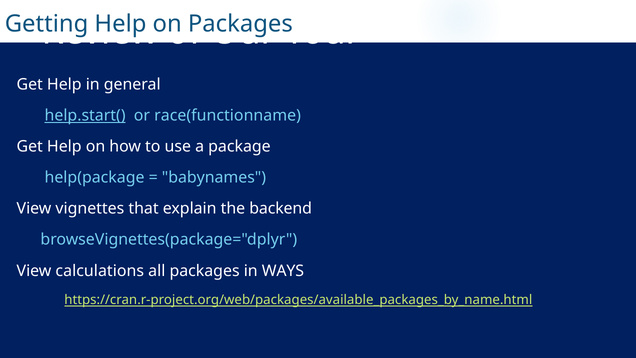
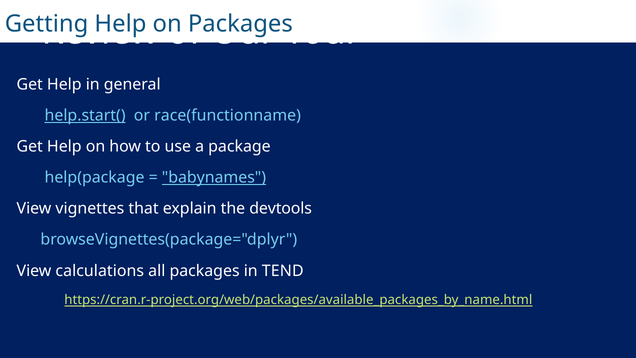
babynames underline: none -> present (214, 178)
backend: backend -> devtools (281, 209)
WAYS: WAYS -> TEND (283, 271)
